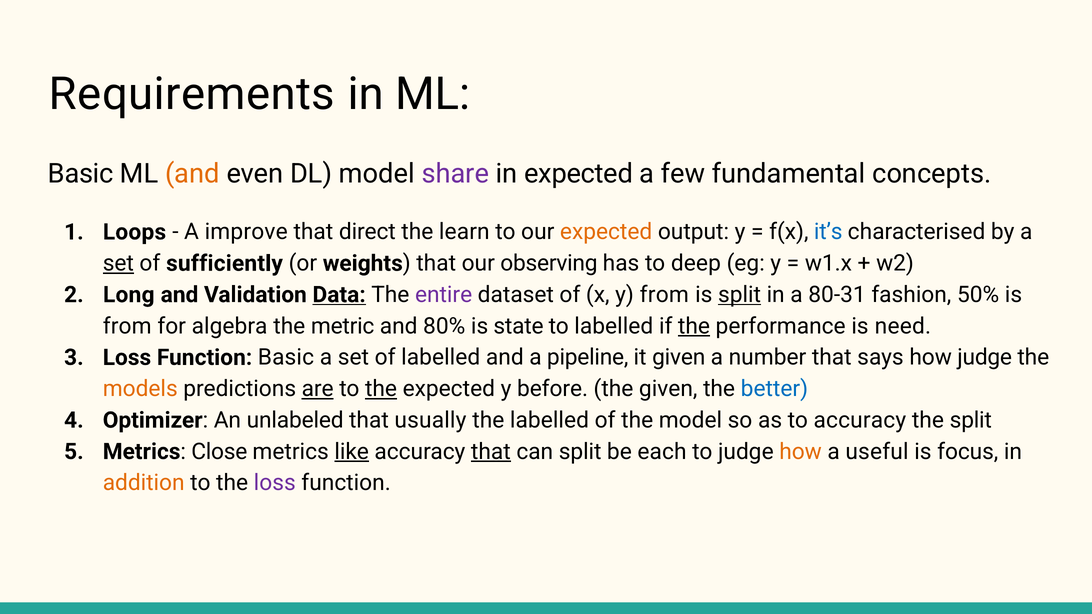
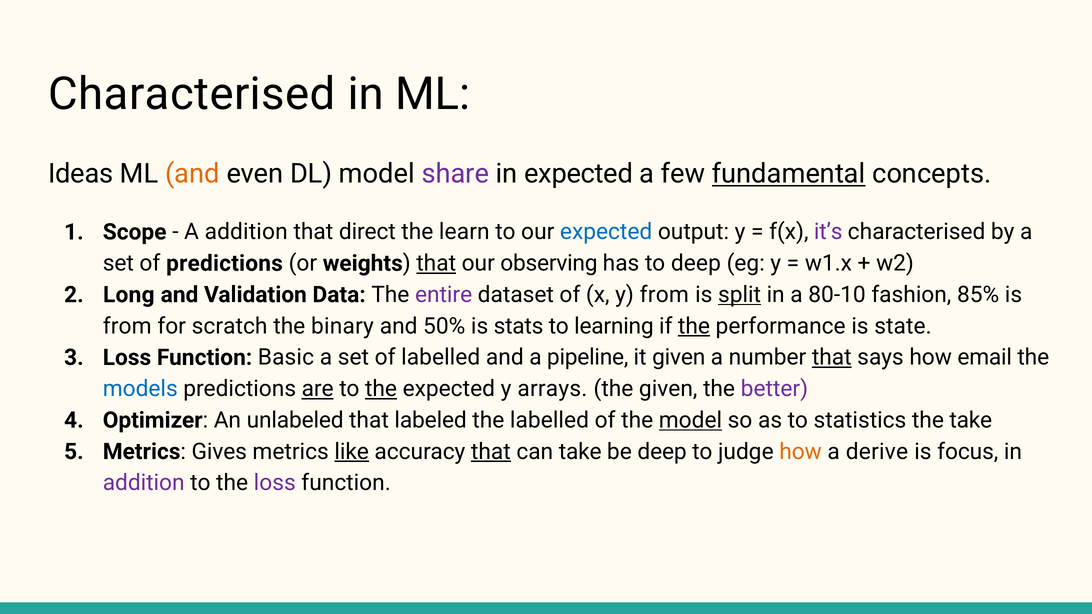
Requirements: Requirements -> Characterised (192, 95)
Basic: Basic -> Ideas (81, 174)
fundamental underline: none -> present (789, 174)
Loops: Loops -> Scope (135, 232)
A improve: improve -> addition (246, 232)
expected colour: orange -> blue (606, 232)
it’s colour: blue -> purple (828, 232)
set underline: present -> none (118, 263)
of sufficiently: sufficiently -> predictions (224, 263)
that underline: none -> present (436, 263)
Data underline: present -> none (339, 295)
80-31: 80-31 -> 80-10 (837, 295)
50%: 50% -> 85% (978, 295)
algebra: algebra -> scratch (230, 326)
metric: metric -> binary (342, 326)
80%: 80% -> 50% (444, 326)
state: state -> stats (519, 326)
to labelled: labelled -> learning (614, 326)
need: need -> state (903, 326)
that underline: none -> present (832, 358)
how judge: judge -> email (985, 358)
models colour: orange -> blue (140, 389)
before: before -> arrays (552, 389)
better colour: blue -> purple (774, 389)
usually: usually -> labeled (431, 420)
model underline: none -> present (690, 420)
to accuracy: accuracy -> statistics (860, 420)
the split: split -> take (971, 420)
Close: Close -> Gives (219, 452)
can split: split -> take (580, 452)
be each: each -> deep (662, 452)
useful: useful -> derive (877, 452)
addition colour: orange -> purple (144, 483)
